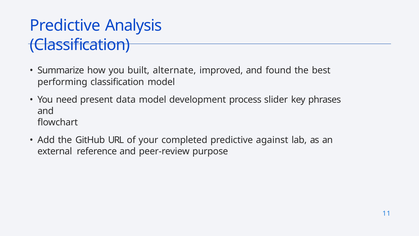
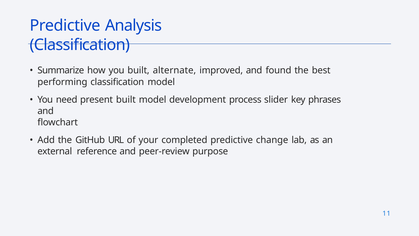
present data: data -> built (126, 100)
against: against -> change (272, 140)
